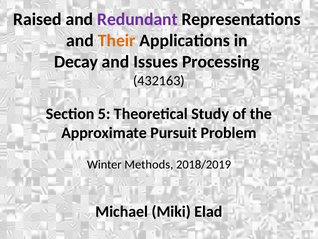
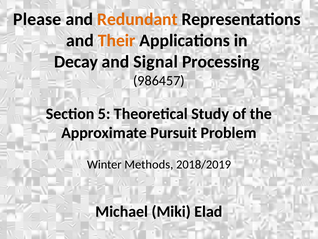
Raised: Raised -> Please (37, 19)
Redundant colour: purple -> orange (137, 19)
Issues: Issues -> Signal (156, 62)
432163: 432163 -> 986457 (159, 81)
